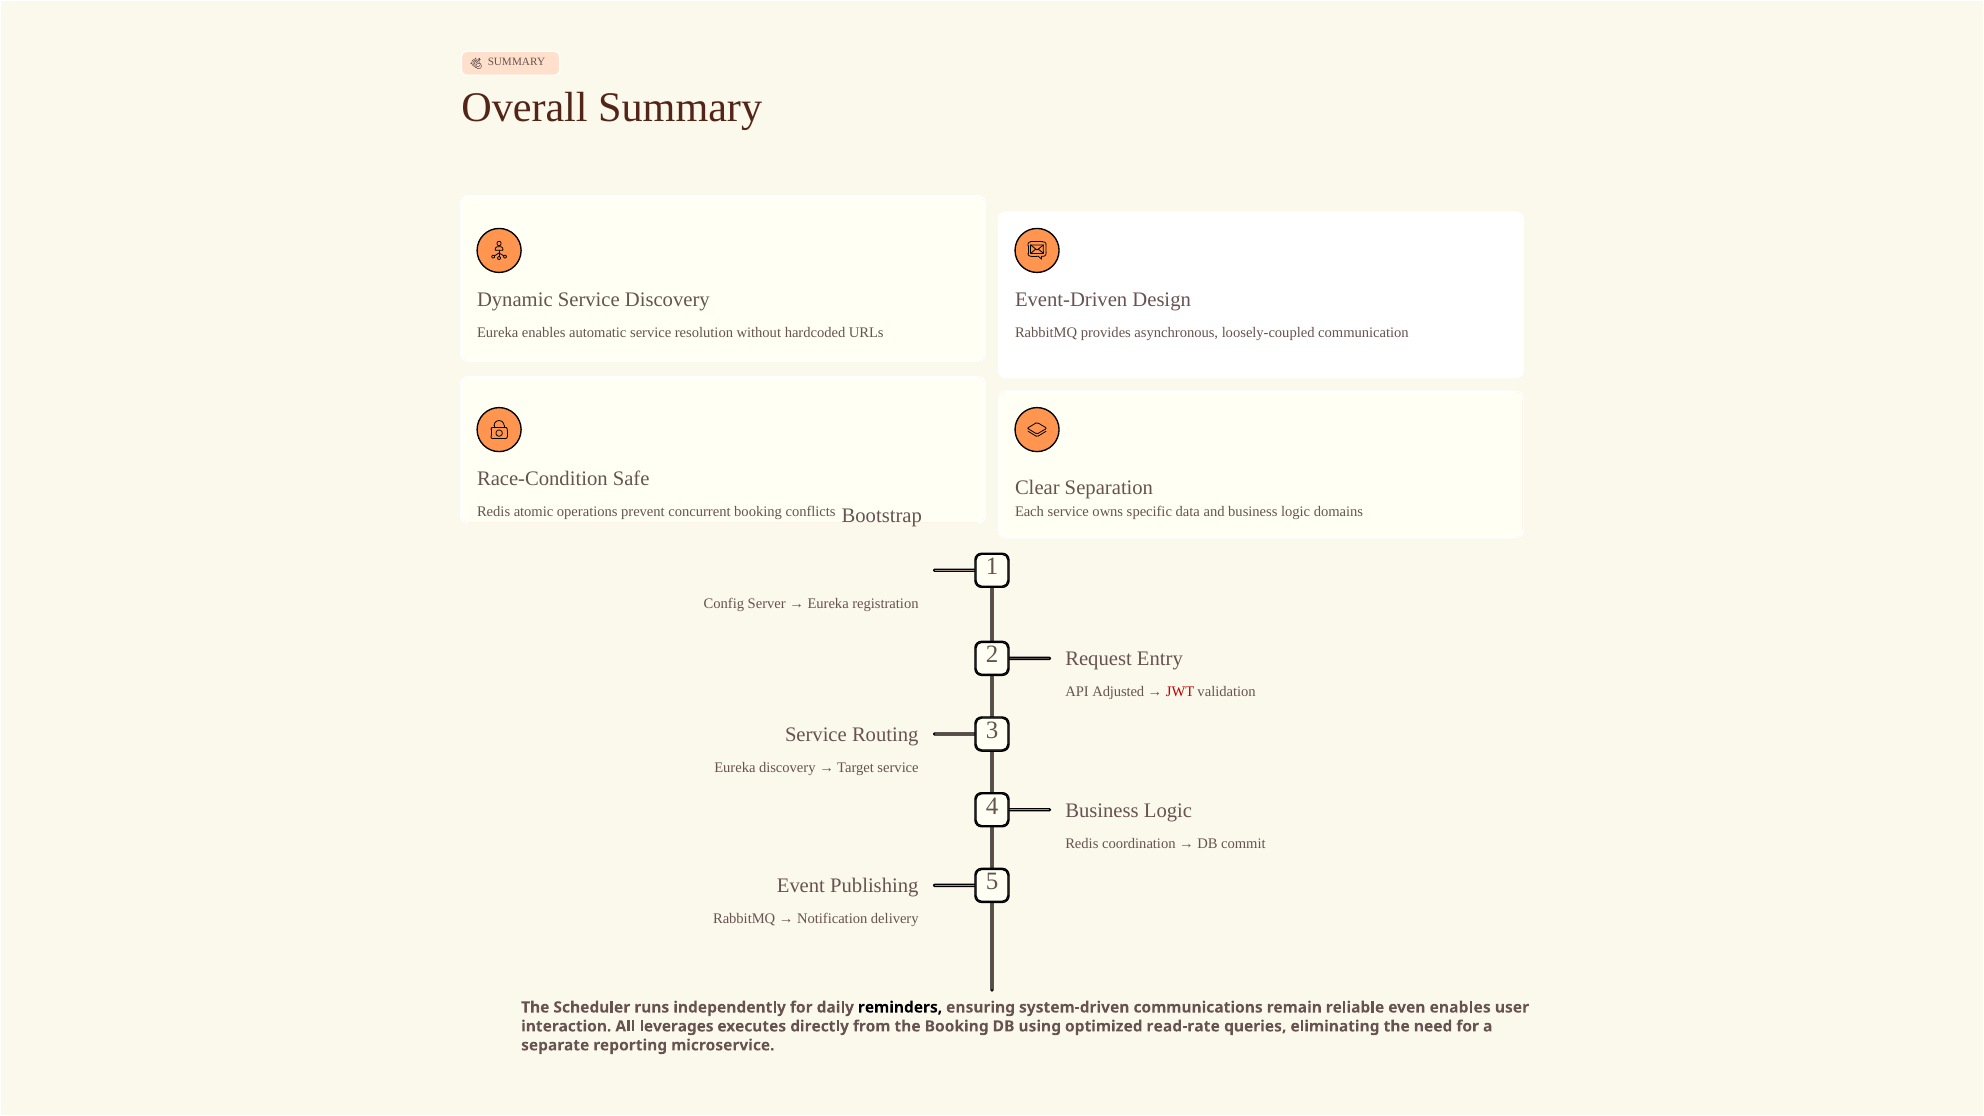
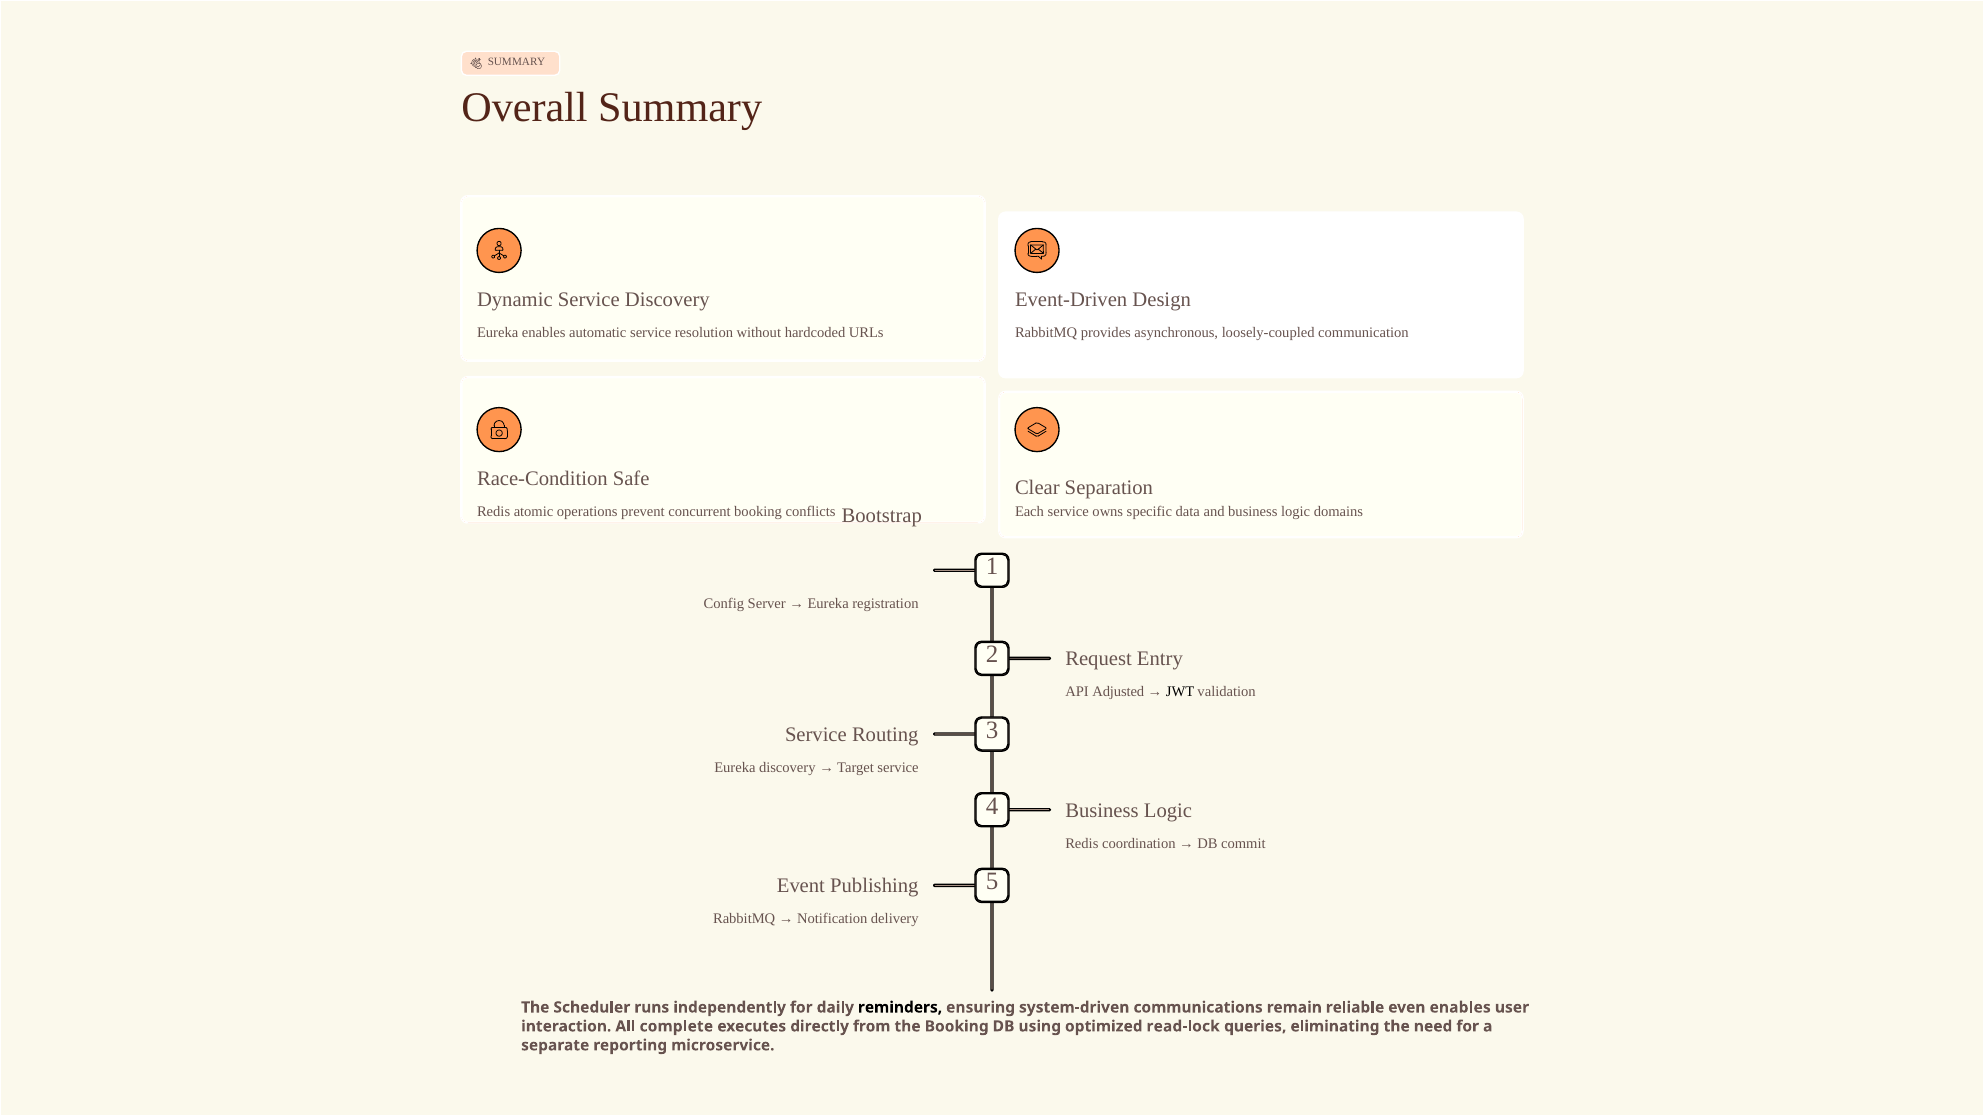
JWT colour: red -> black (1180, 692)
leverages: leverages -> complete (676, 1026)
read-rate: read-rate -> read-lock (1183, 1026)
